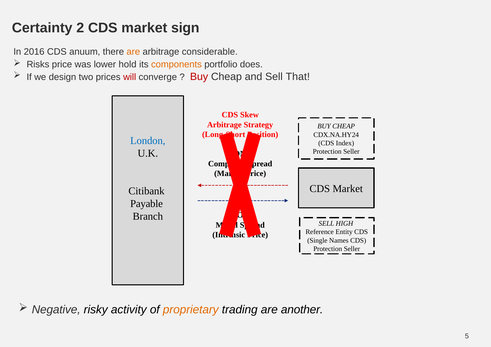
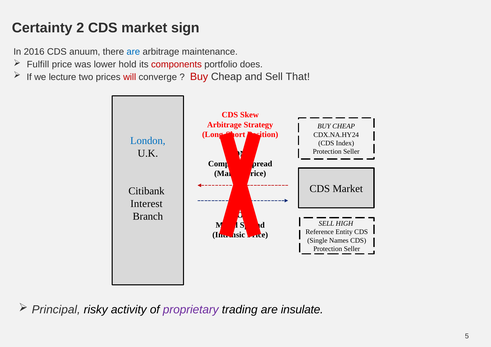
are colour: orange -> blue (133, 52)
considerable: considerable -> maintenance (210, 52)
Risks: Risks -> Fulfill (38, 65)
components colour: orange -> red (176, 65)
design: design -> lecture (62, 77)
Payable: Payable -> Interest (146, 204)
Negative: Negative -> Principal (56, 310)
proprietary colour: orange -> purple (191, 310)
another: another -> insulate (302, 310)
